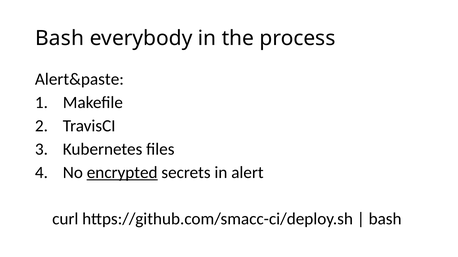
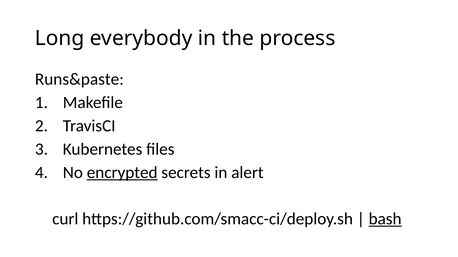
Bash: Bash -> Long (60, 38)
Alert&paste: Alert&paste -> Runs&paste (79, 79)
bash underline: none -> present (385, 219)
